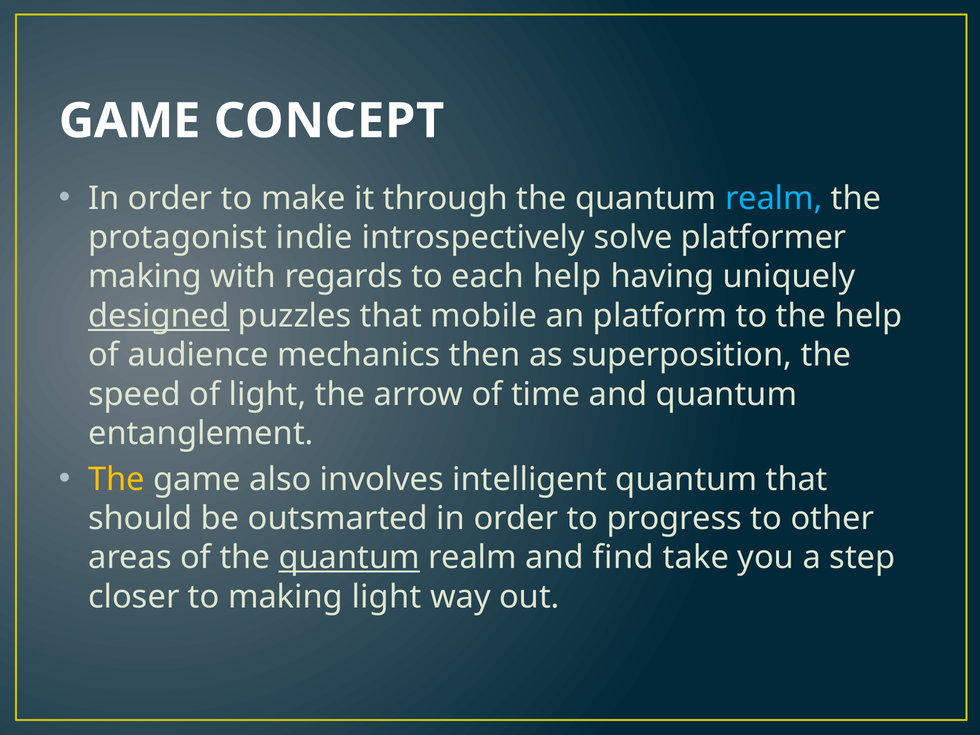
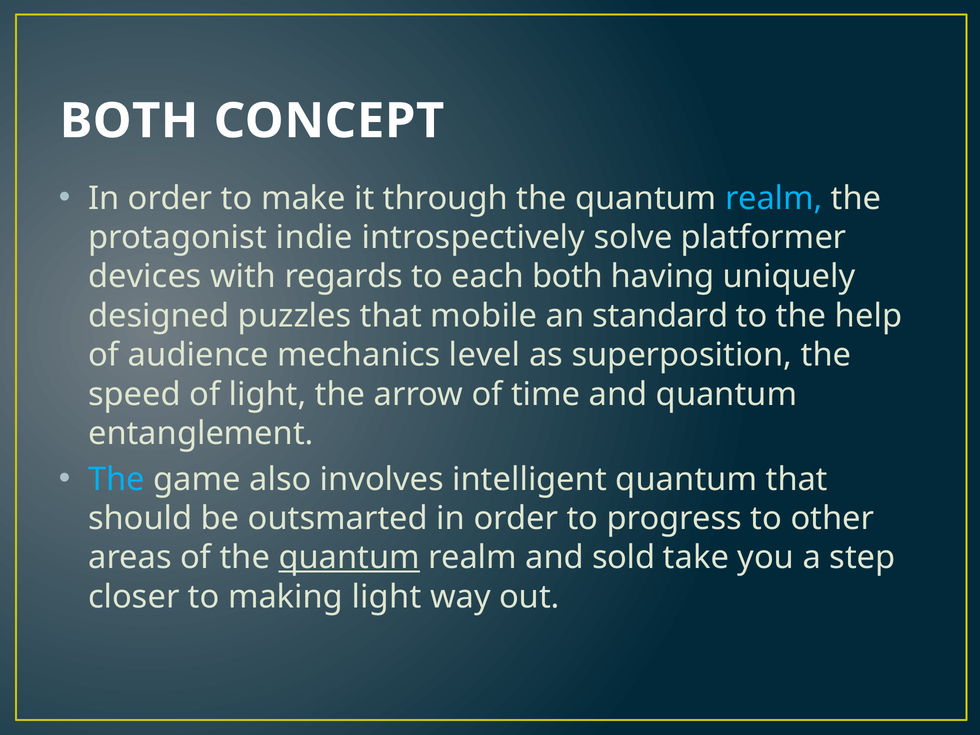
GAME: GAME -> BOTH (129, 121)
making: making -> devices (145, 277)
each help: help -> both (567, 277)
designed underline: present -> none (159, 316)
platform: platform -> standard (660, 316)
then: then -> level (485, 355)
The colour: yellow -> light blue (117, 479)
find: find -> sold (624, 558)
